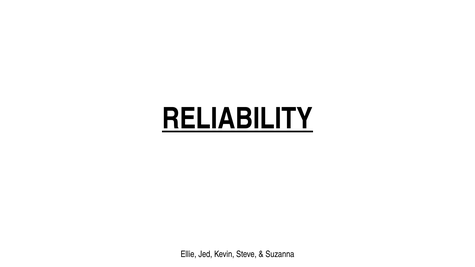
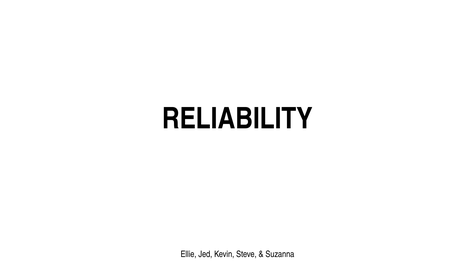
RELIABILITY underline: present -> none (237, 119)
